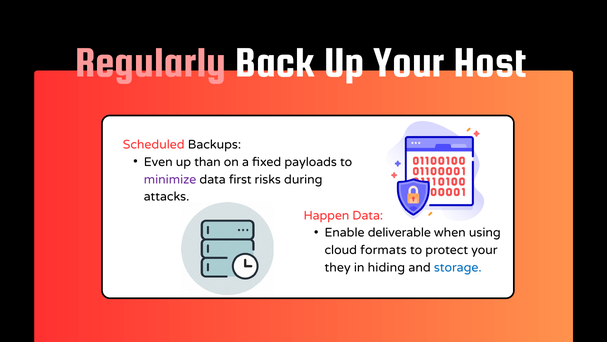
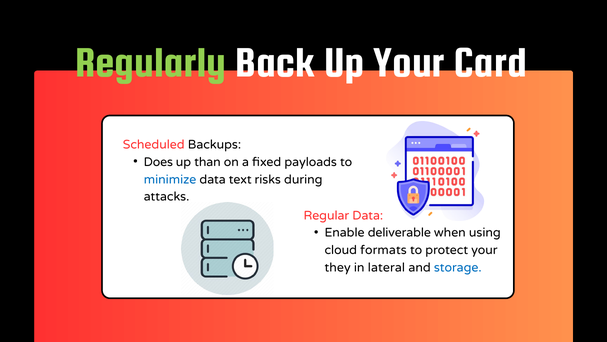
Regularly colour: pink -> light green (151, 62)
Host: Host -> Card (490, 62)
Even: Even -> Does (158, 162)
minimize colour: purple -> blue (170, 179)
first: first -> text (240, 179)
Happen: Happen -> Regular (326, 215)
hiding: hiding -> lateral (386, 267)
